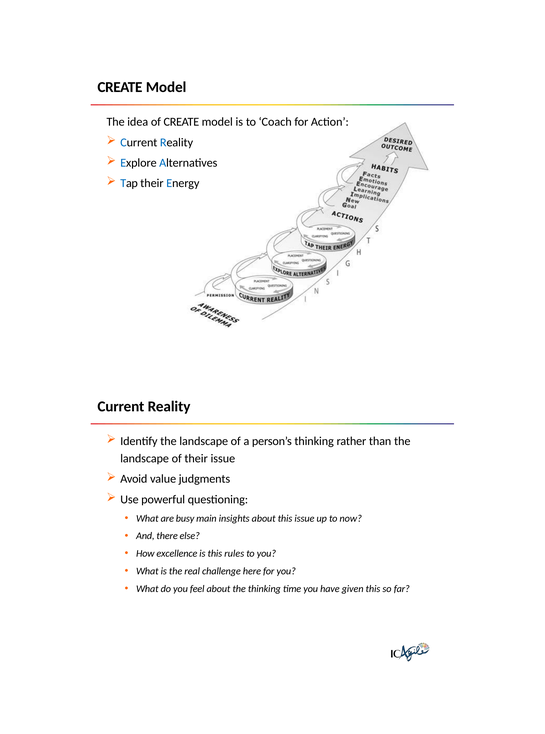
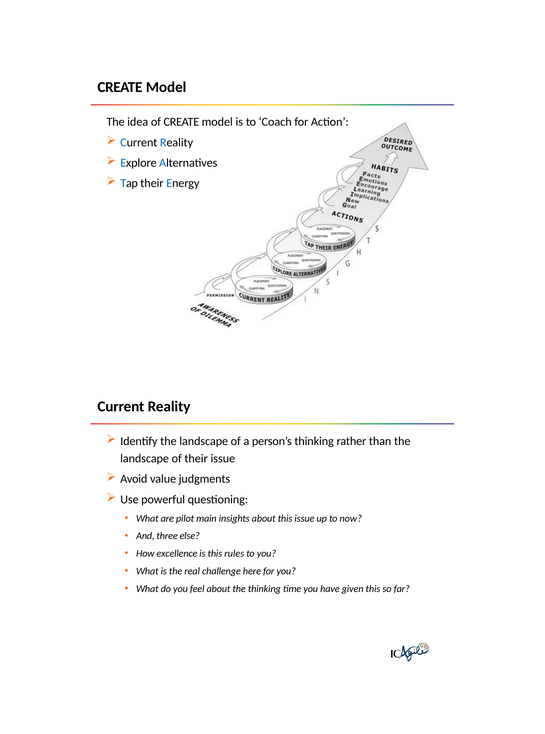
busy: busy -> pilot (185, 519)
there: there -> three (167, 536)
